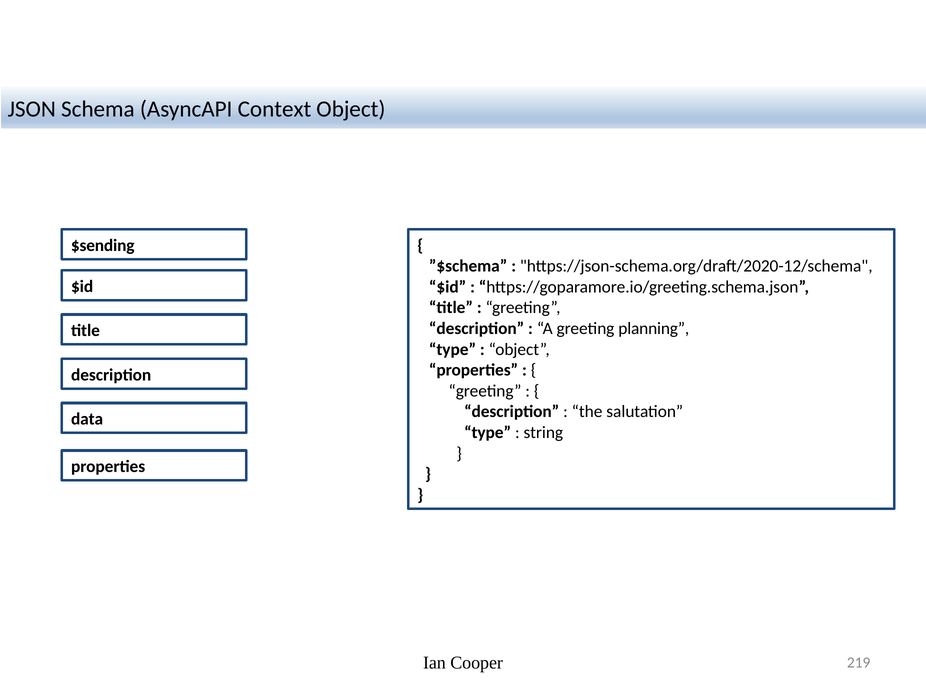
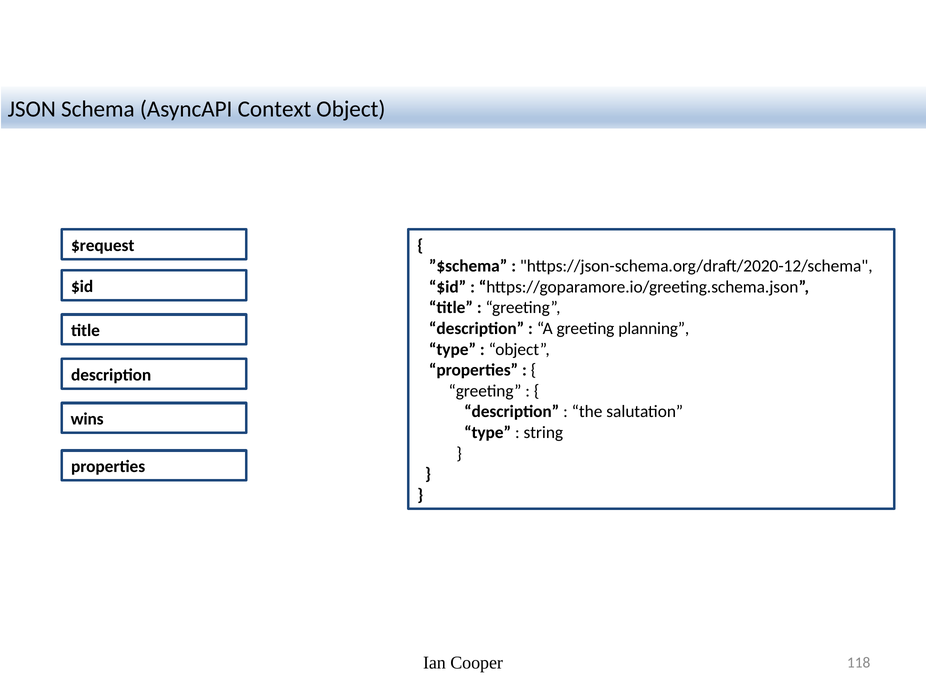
$sending: $sending -> $request (103, 246)
data: data -> wins (87, 419)
219: 219 -> 118 (859, 663)
